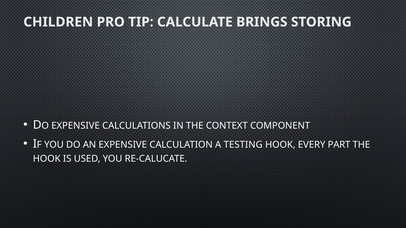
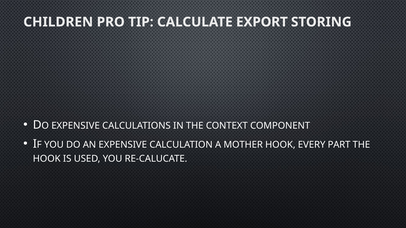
BRINGS: BRINGS -> EXPORT (262, 22)
TESTING: TESTING -> MOTHER (243, 145)
